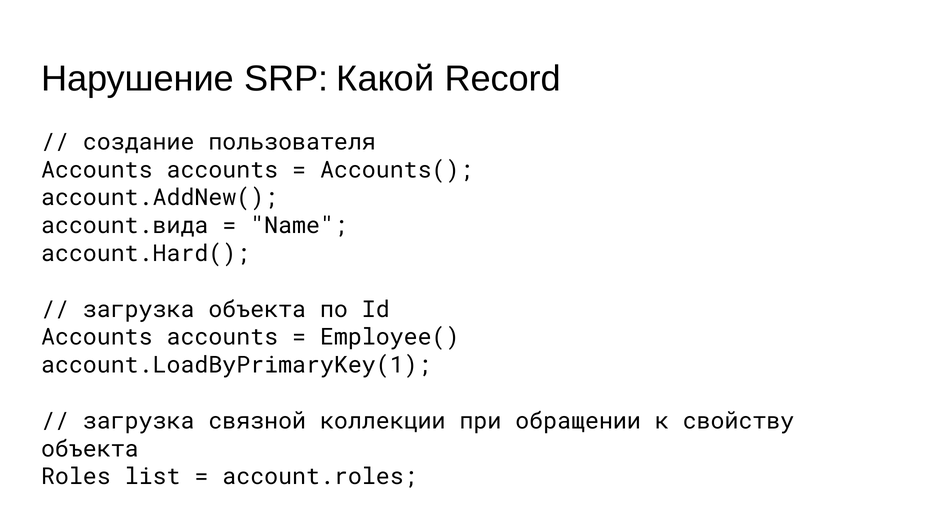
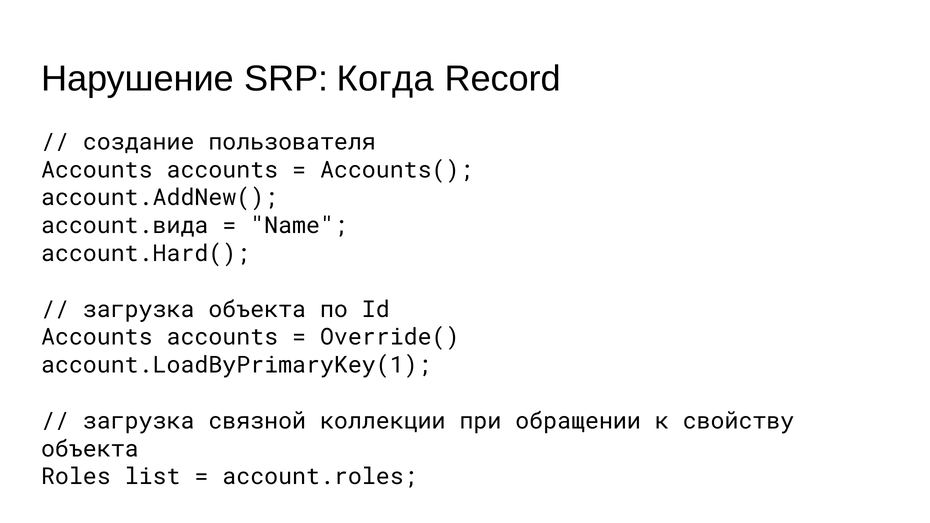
Какой: Какой -> Когда (385, 79)
Employee(: Employee( -> Override( (390, 337)
